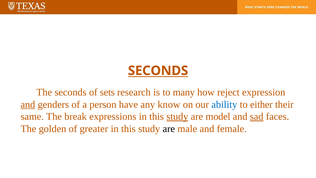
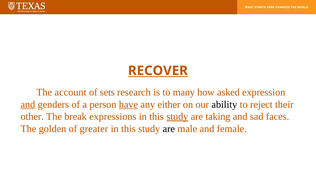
SECONDS: SECONDS -> RECOVER (158, 71)
The seconds: seconds -> account (71, 92)
reject: reject -> asked (228, 92)
have underline: none -> present (128, 104)
know: know -> either (169, 104)
ability colour: blue -> black (224, 104)
either: either -> reject (261, 104)
same: same -> other (32, 116)
model: model -> taking (218, 116)
sad underline: present -> none (257, 116)
